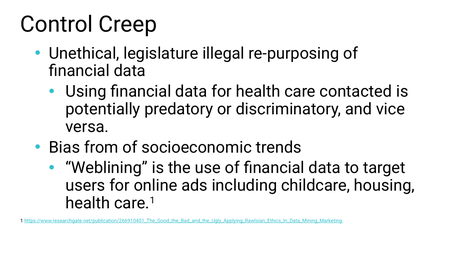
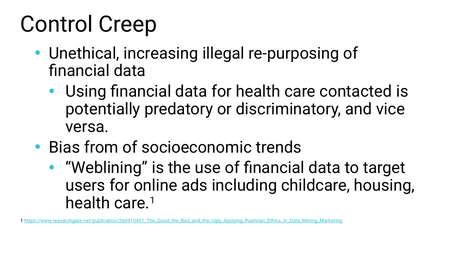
legislature: legislature -> increasing (161, 53)
